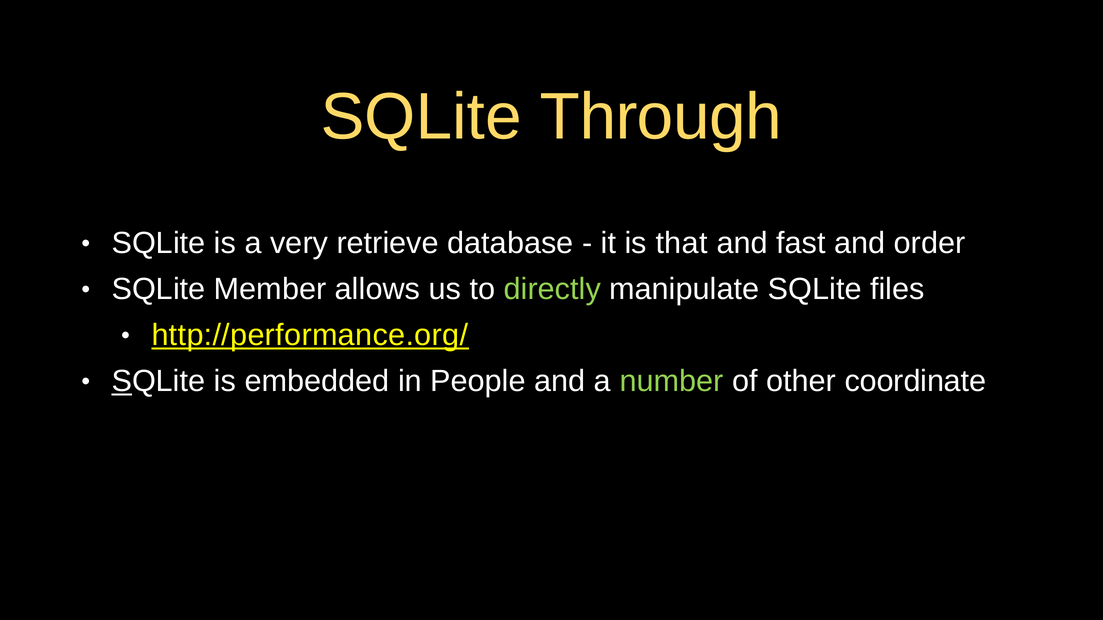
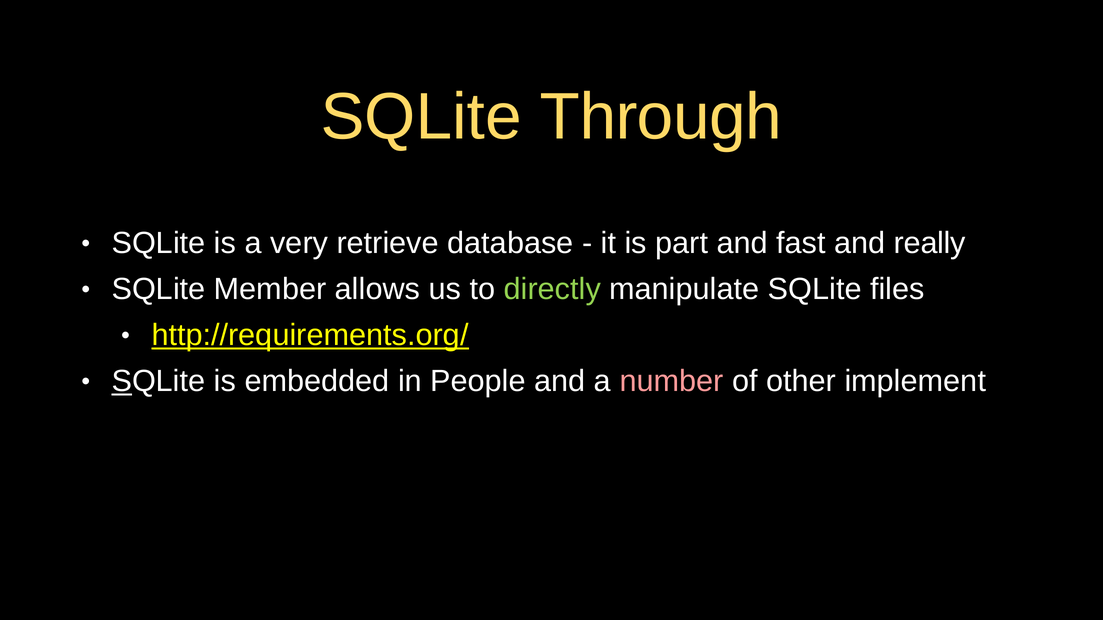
that: that -> part (682, 243)
order: order -> really (930, 243)
http://performance.org/: http://performance.org/ -> http://requirements.org/ (310, 335)
number colour: light green -> pink (672, 381)
coordinate: coordinate -> implement (915, 381)
